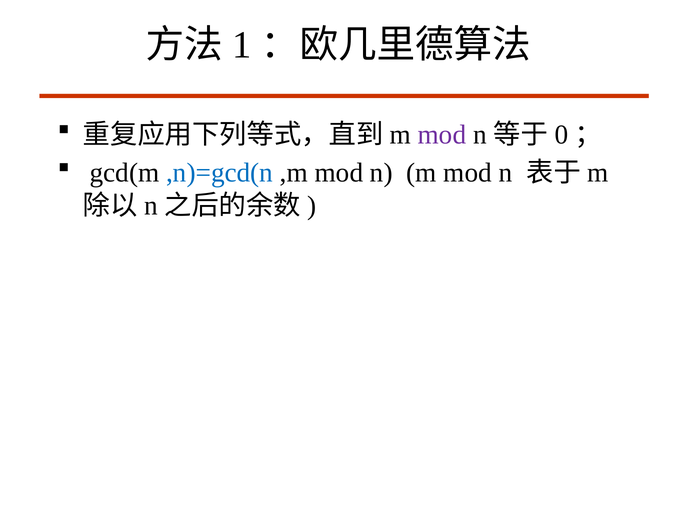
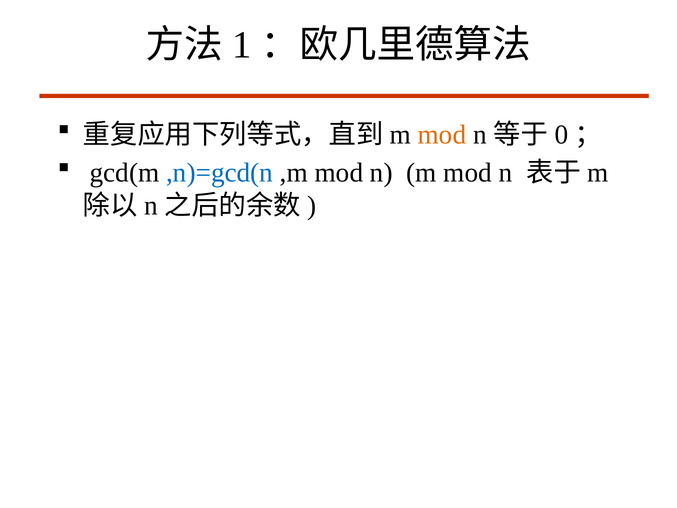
mod colour: purple -> orange (442, 134)
